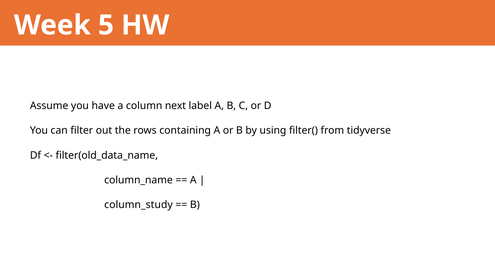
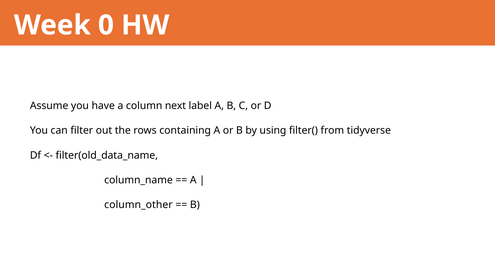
5: 5 -> 0 (106, 25)
column_study: column_study -> column_other (138, 204)
